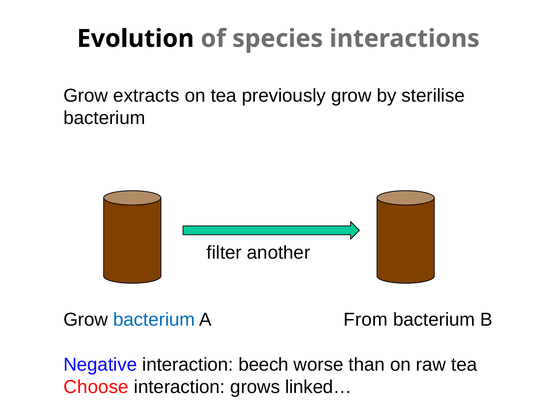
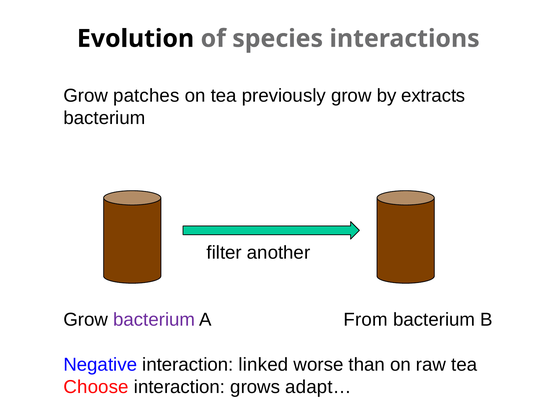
extracts: extracts -> patches (146, 96)
sterilise: sterilise -> extracts (433, 96)
bacterium colour: blue -> purple (154, 320)
beech: beech -> linked (263, 365)
linked…: linked… -> adapt… (318, 387)
